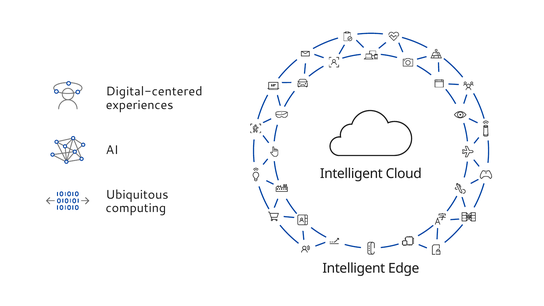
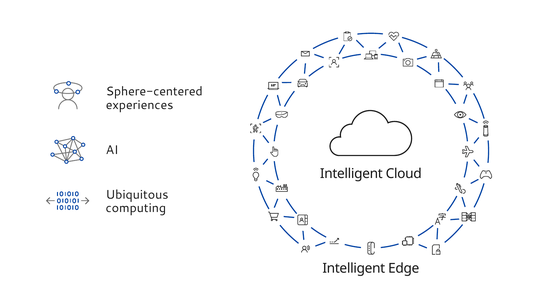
Digital-centered: Digital-centered -> Sphere-centered (154, 92)
